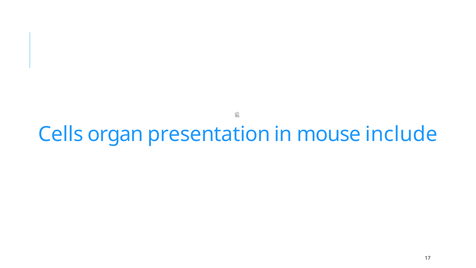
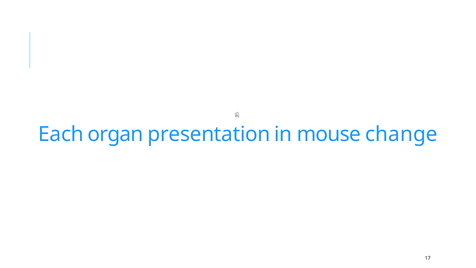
Cells: Cells -> Each (61, 134)
include: include -> change (401, 134)
